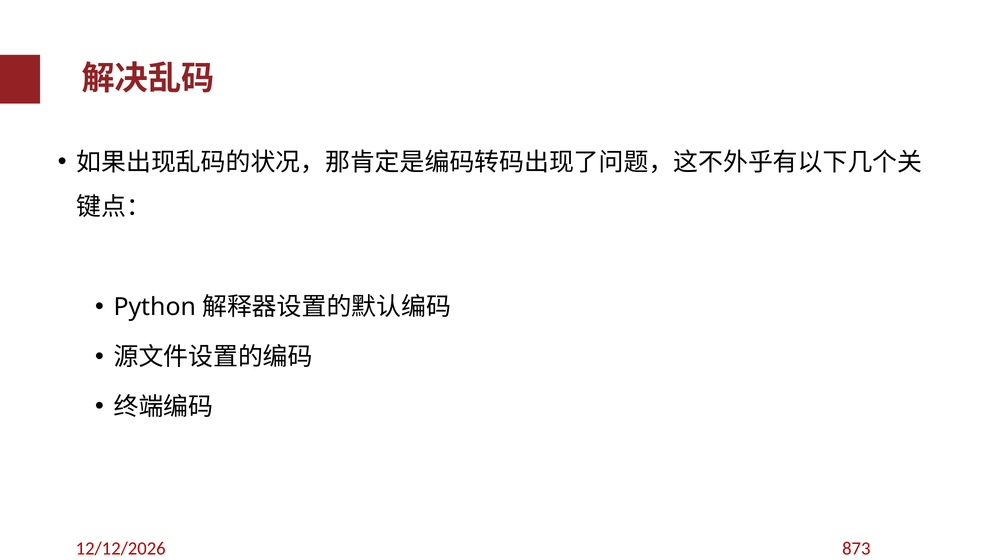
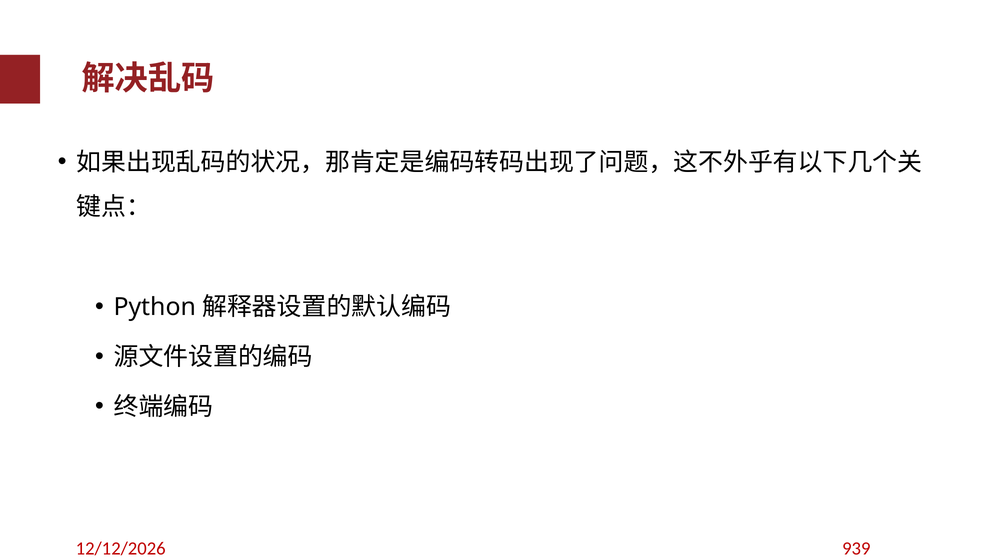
873: 873 -> 939 (856, 548)
